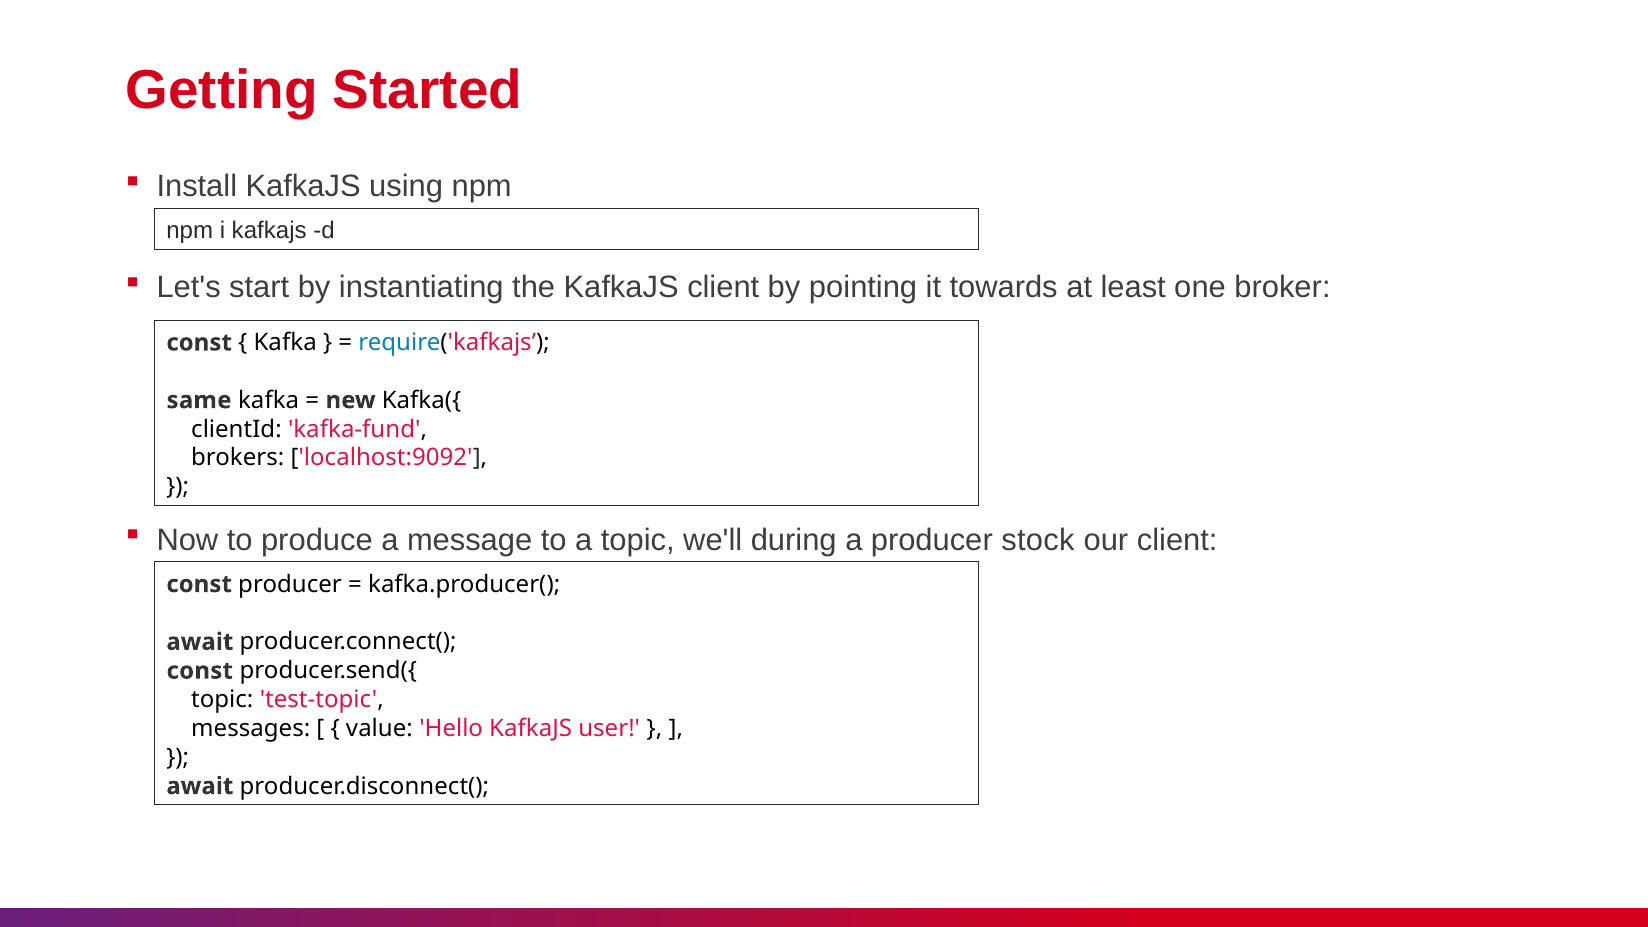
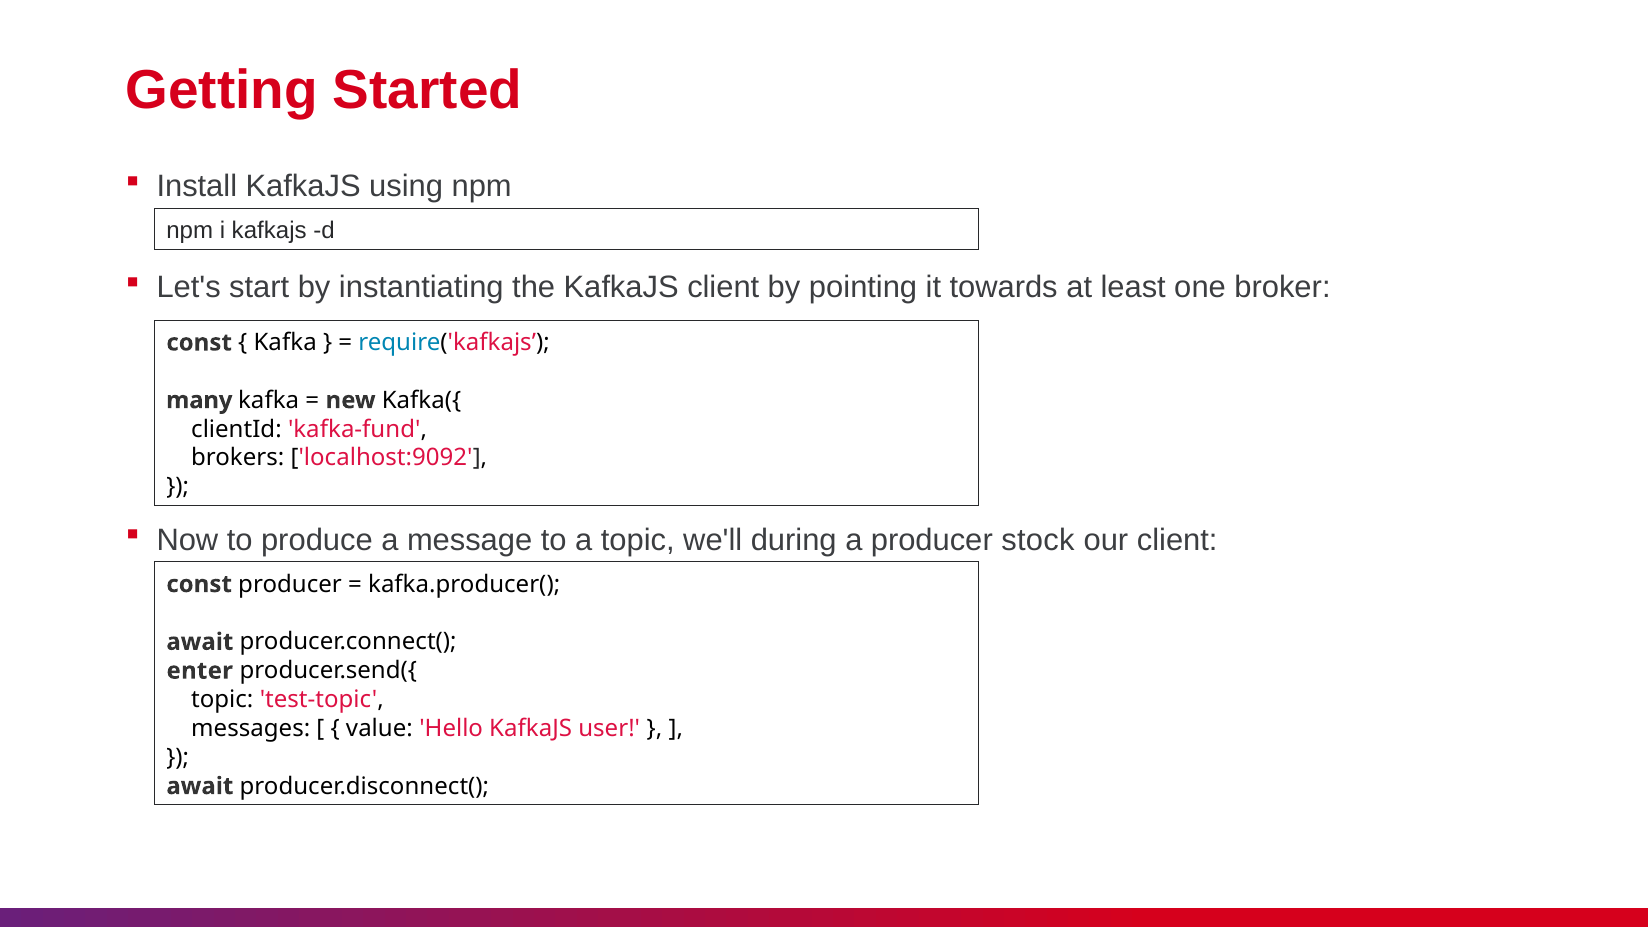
same: same -> many (199, 400)
const: const -> enter (200, 671)
